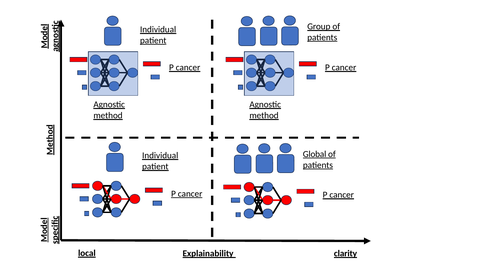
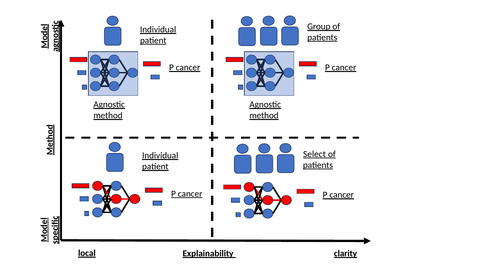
Global: Global -> Select (314, 154)
